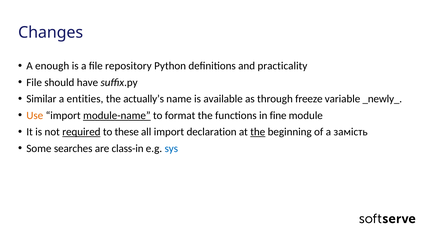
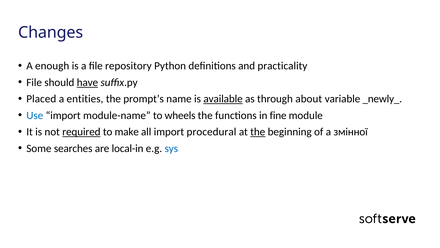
have underline: none -> present (87, 82)
Similar: Similar -> Placed (41, 99)
actually’s: actually’s -> prompt’s (144, 99)
available underline: none -> present (223, 99)
freeze: freeze -> about (309, 99)
Use colour: orange -> blue (35, 115)
module-name underline: present -> none (117, 115)
format: format -> wheels (180, 115)
these: these -> make (127, 132)
declaration: declaration -> procedural (211, 132)
замість: замість -> змінної (351, 132)
class-in: class-in -> local-in (128, 148)
